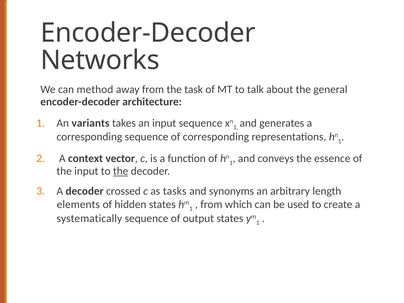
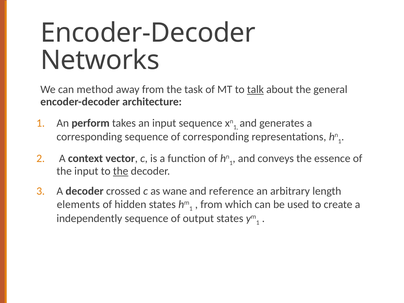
talk underline: none -> present (255, 90)
variants: variants -> perform (91, 123)
tasks: tasks -> wane (175, 191)
synonyms: synonyms -> reference (231, 191)
systematically: systematically -> independently (89, 218)
